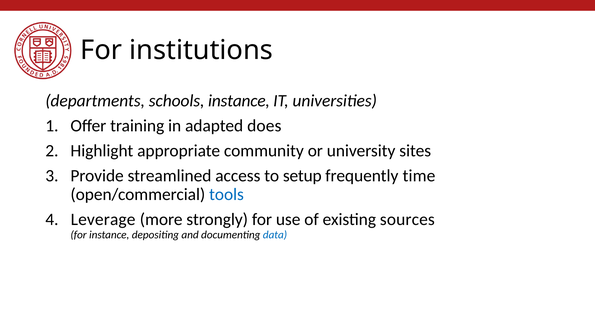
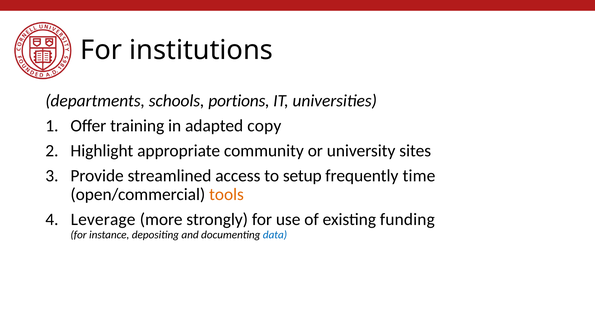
schools instance: instance -> portions (239, 101)
does: does -> copy (264, 126)
tools colour: blue -> orange (226, 194)
sources: sources -> funding (407, 219)
